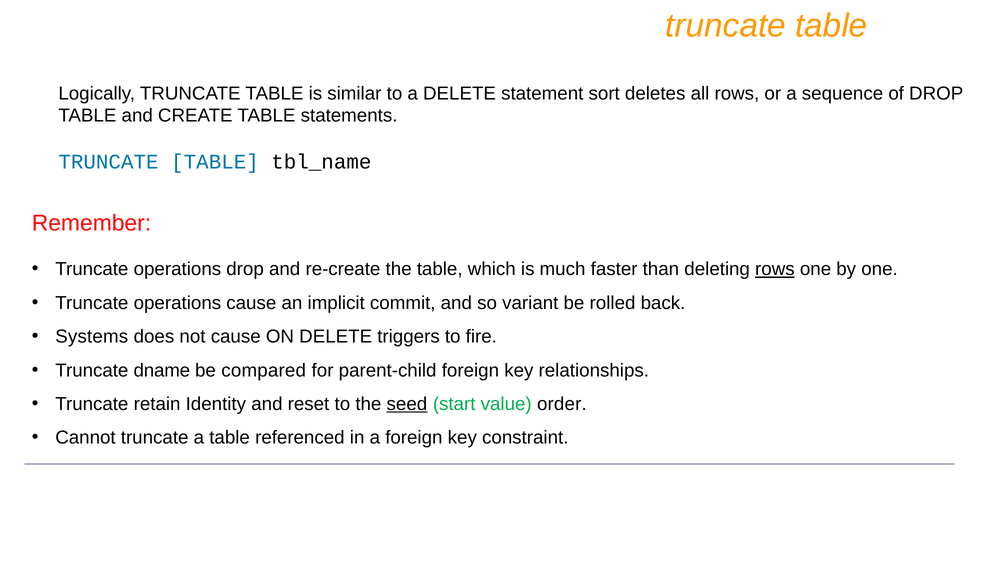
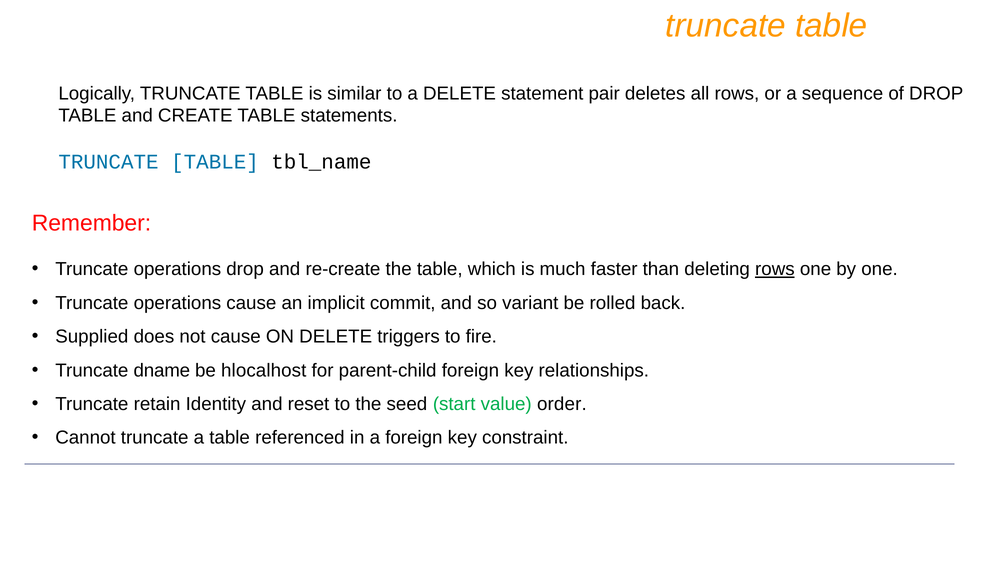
sort: sort -> pair (604, 93)
Systems: Systems -> Supplied (92, 337)
compared: compared -> hlocalhost (264, 371)
seed underline: present -> none (407, 404)
